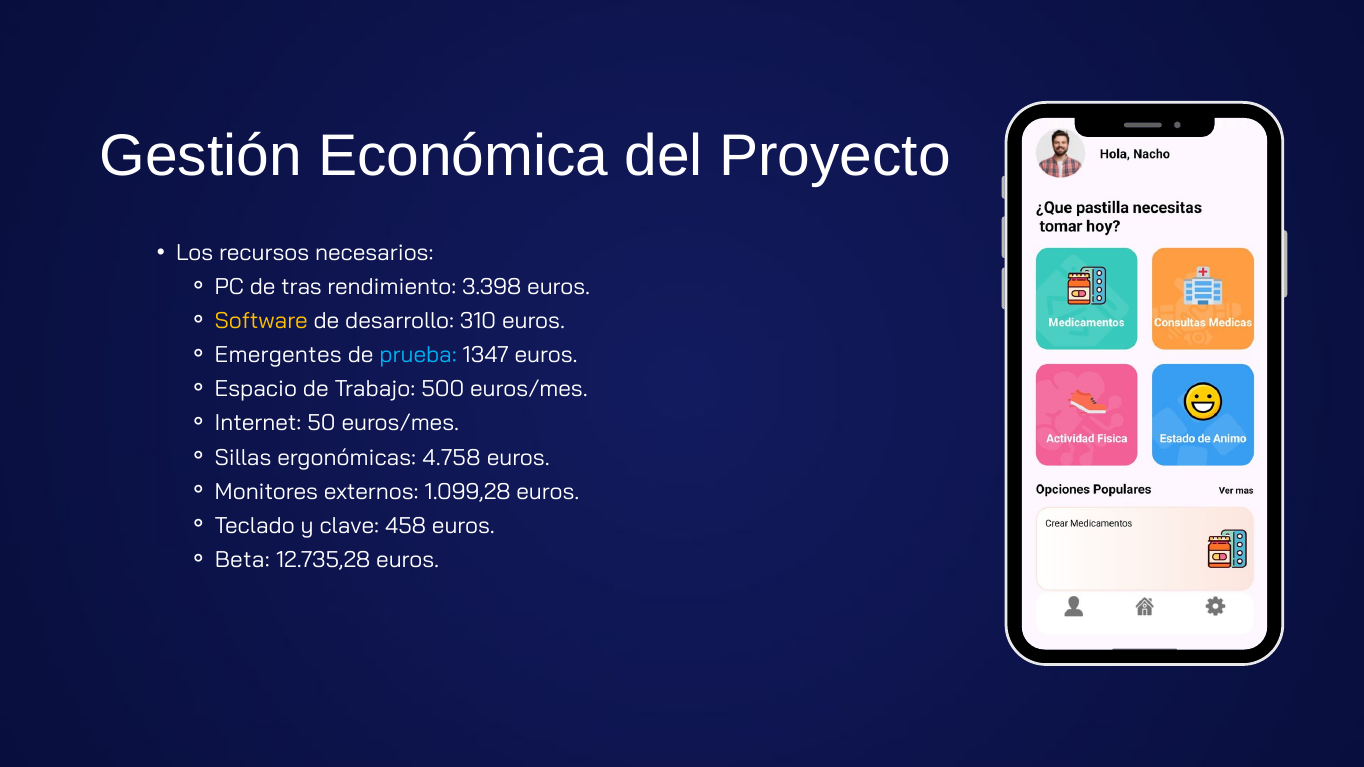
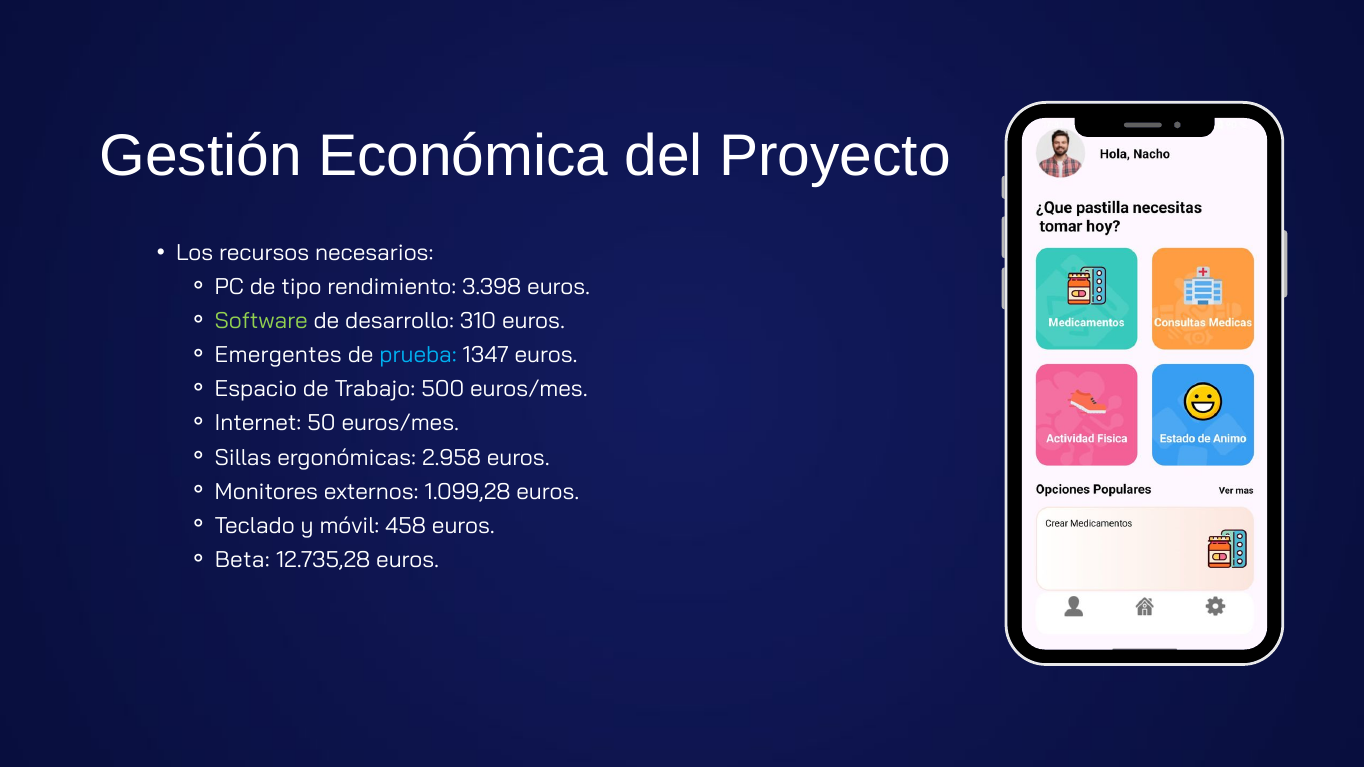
tras: tras -> tipo (301, 287)
Software colour: yellow -> light green (261, 321)
4.758: 4.758 -> 2.958 (452, 458)
clave: clave -> móvil (349, 526)
